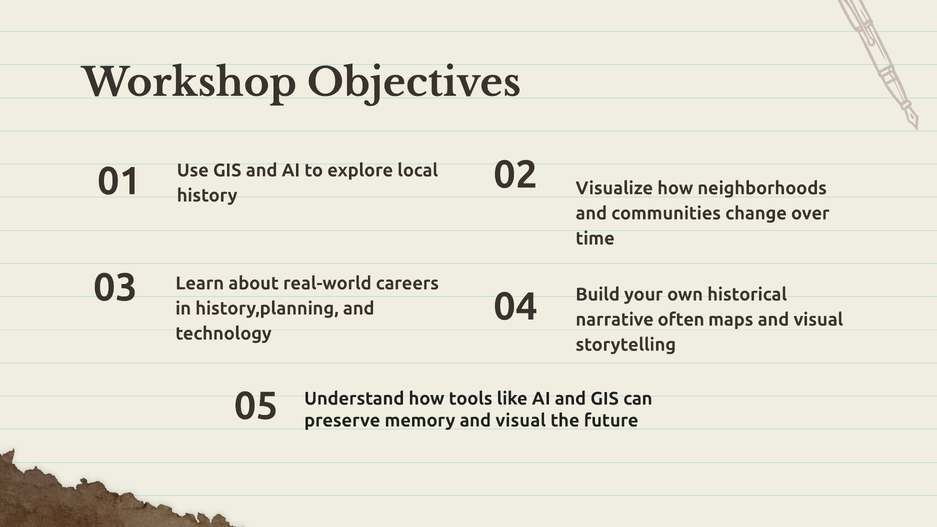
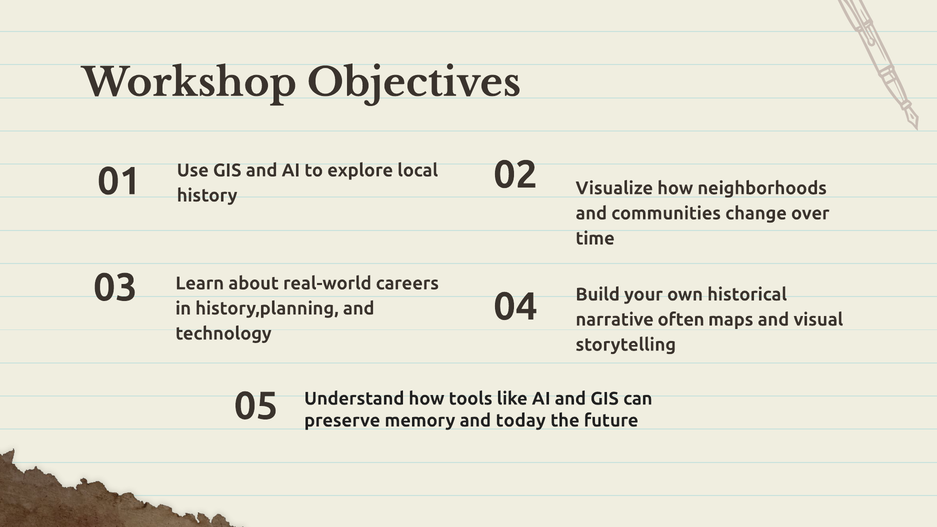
memory and visual: visual -> today (521, 421)
